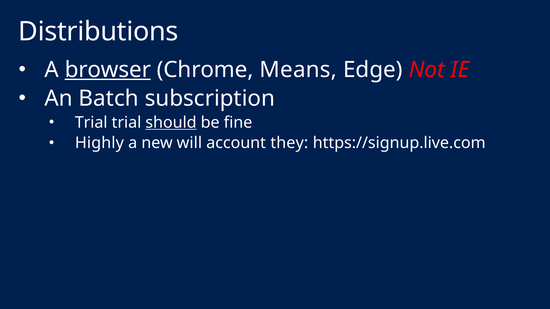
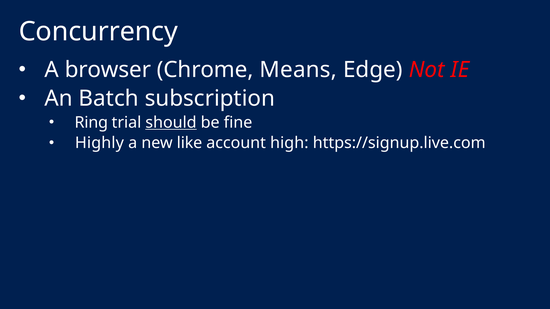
Distributions: Distributions -> Concurrency (98, 32)
browser underline: present -> none (108, 70)
Trial: Trial -> Ring (91, 123)
will: will -> like (190, 143)
they: they -> high (289, 143)
